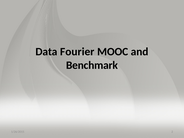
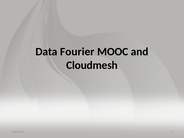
Benchmark: Benchmark -> Cloudmesh (92, 65)
